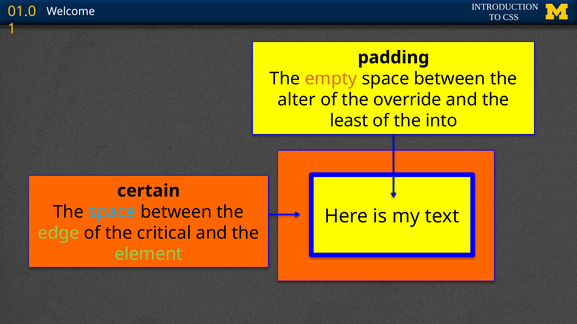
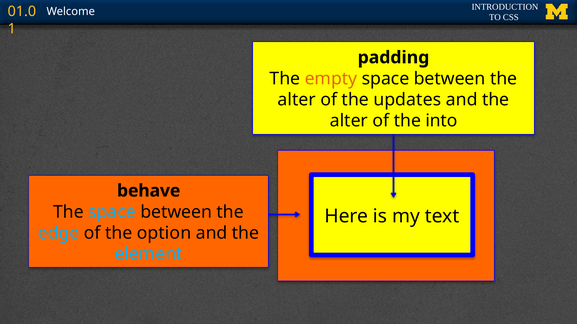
override: override -> updates (407, 100)
least: least -> alter (349, 121)
certain: certain -> behave (149, 191)
edge colour: light green -> light blue (59, 233)
critical: critical -> option (164, 233)
element colour: light green -> light blue (149, 255)
